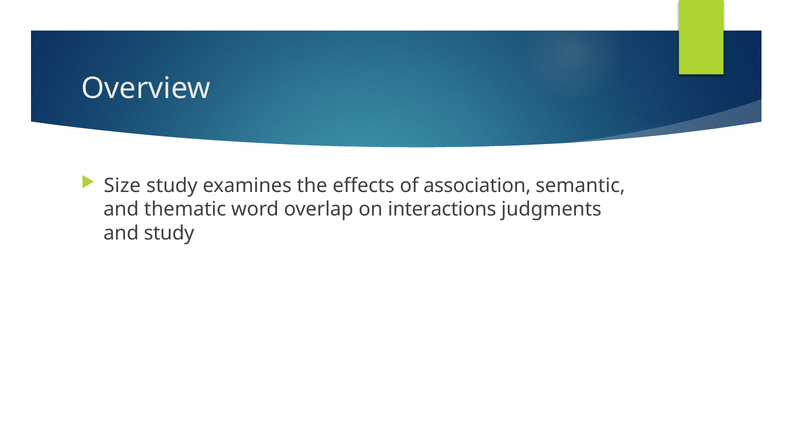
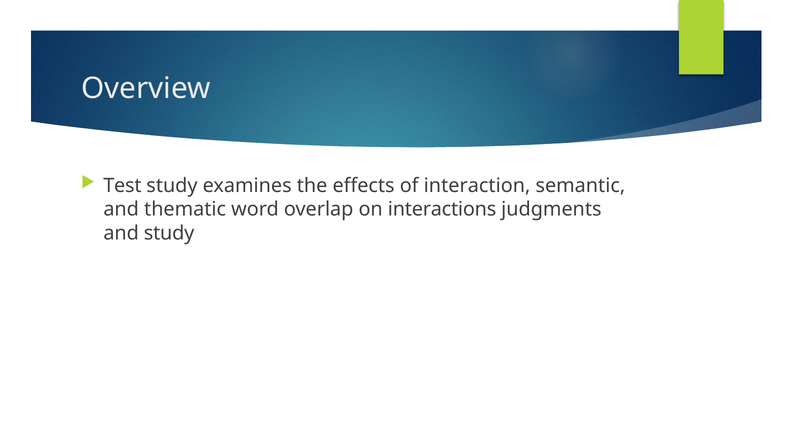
Size: Size -> Test (122, 186)
association: association -> interaction (477, 186)
